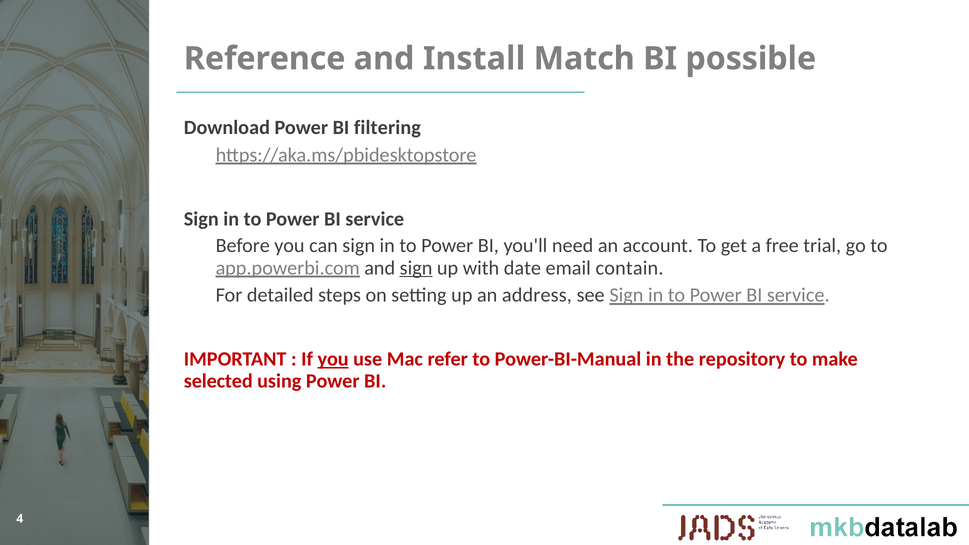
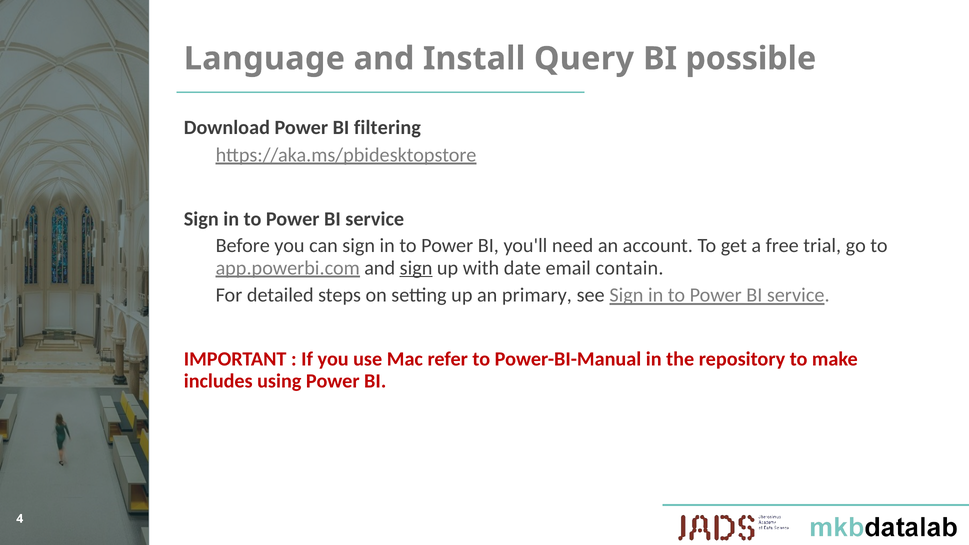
Reference: Reference -> Language (264, 59)
Match: Match -> Query (584, 59)
address: address -> primary (537, 295)
you underline: present -> none (333, 359)
selected: selected -> includes (218, 381)
